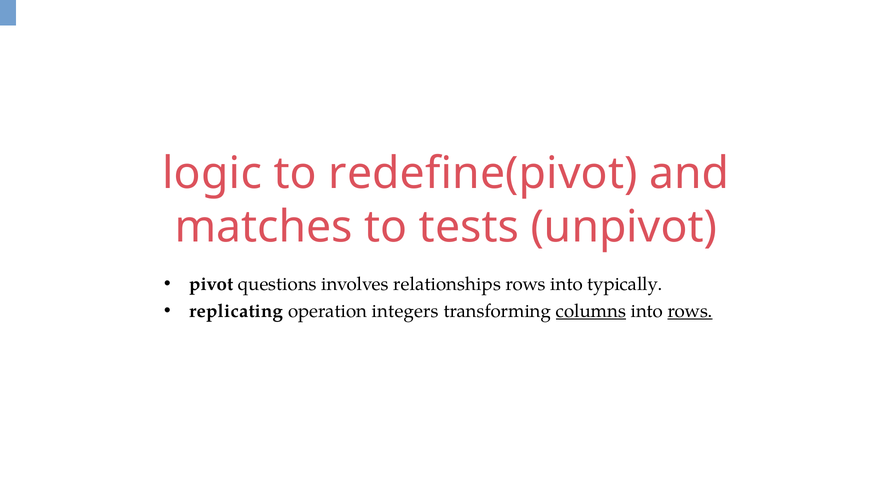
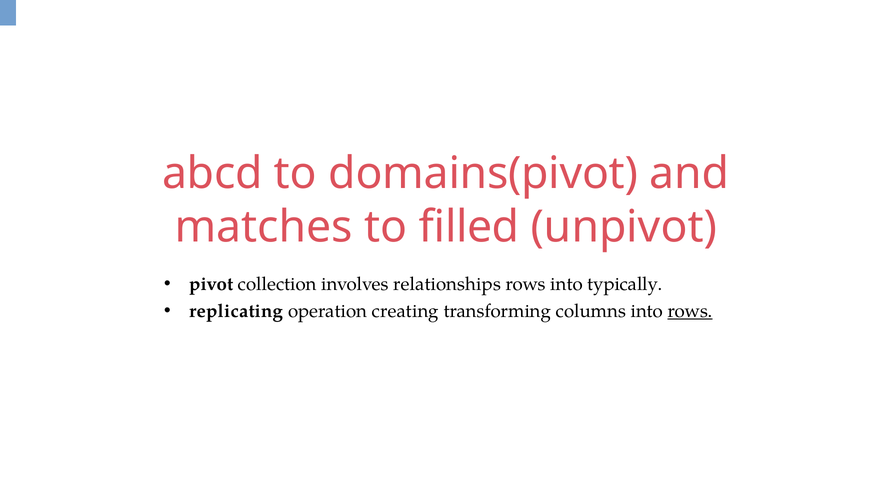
logic: logic -> abcd (212, 173)
redefine(pivot: redefine(pivot -> domains(pivot (483, 173)
tests: tests -> filled (469, 227)
questions: questions -> collection (277, 284)
integers: integers -> creating (405, 311)
columns underline: present -> none (591, 311)
